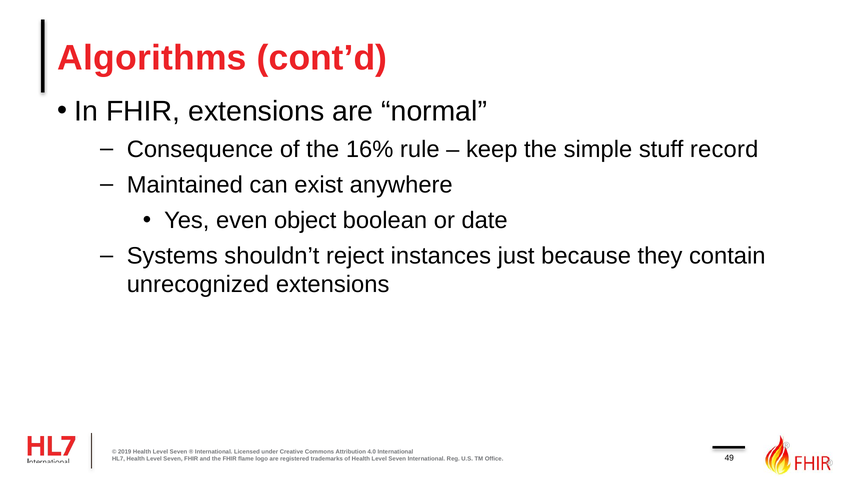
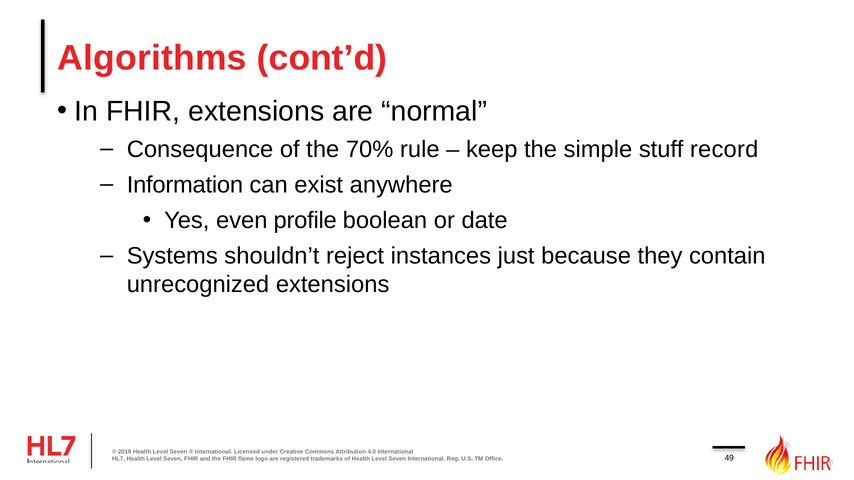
16%: 16% -> 70% (370, 150)
Maintained: Maintained -> Information (185, 185)
object: object -> profile (305, 221)
